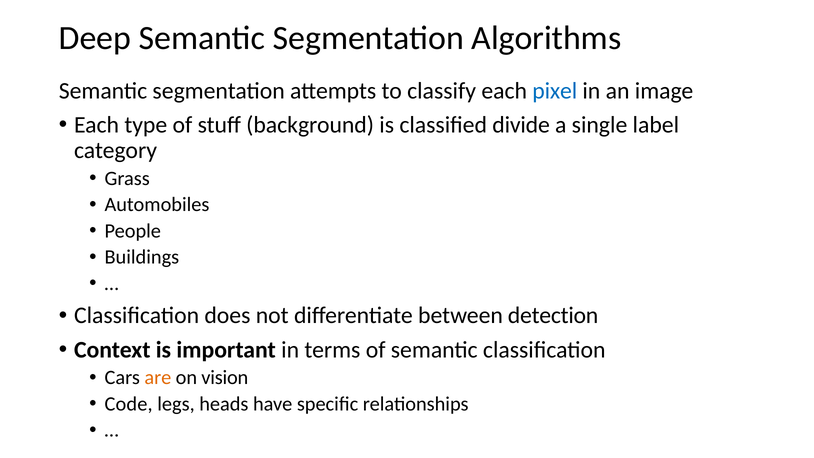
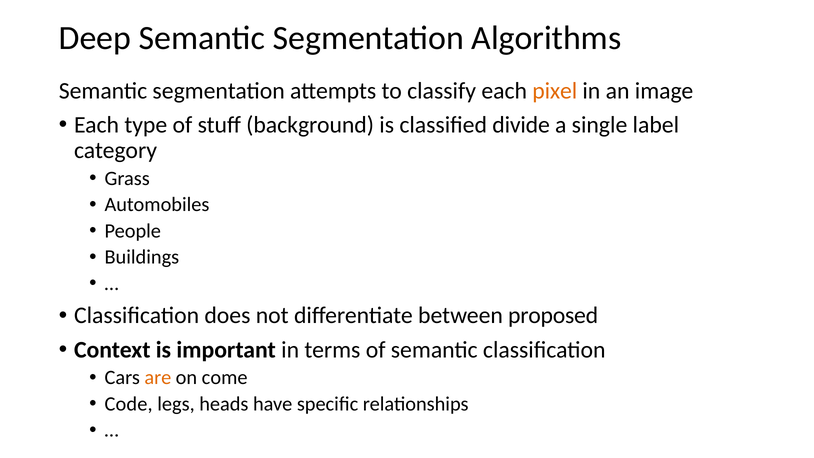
pixel colour: blue -> orange (555, 91)
detection: detection -> proposed (553, 316)
vision: vision -> come (225, 378)
